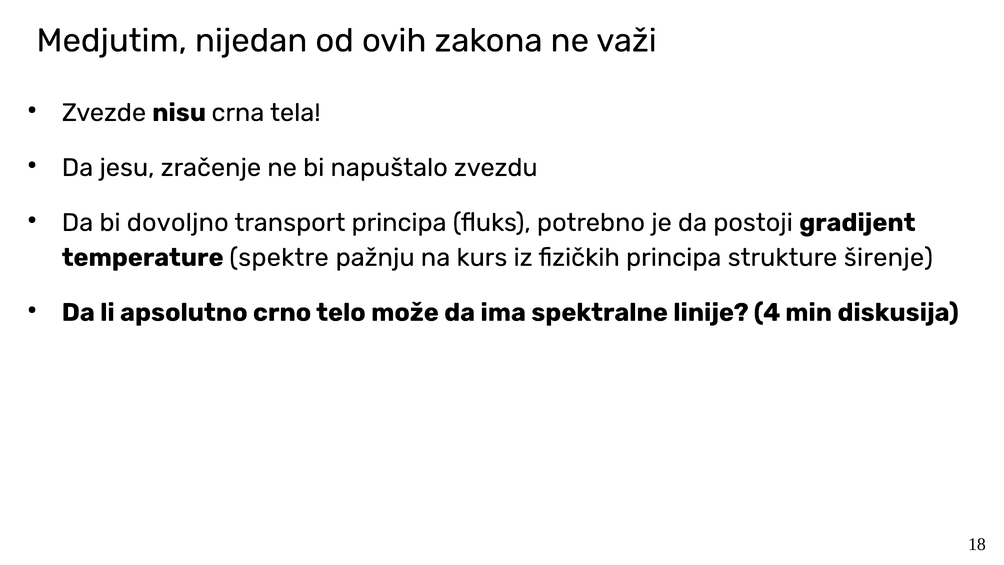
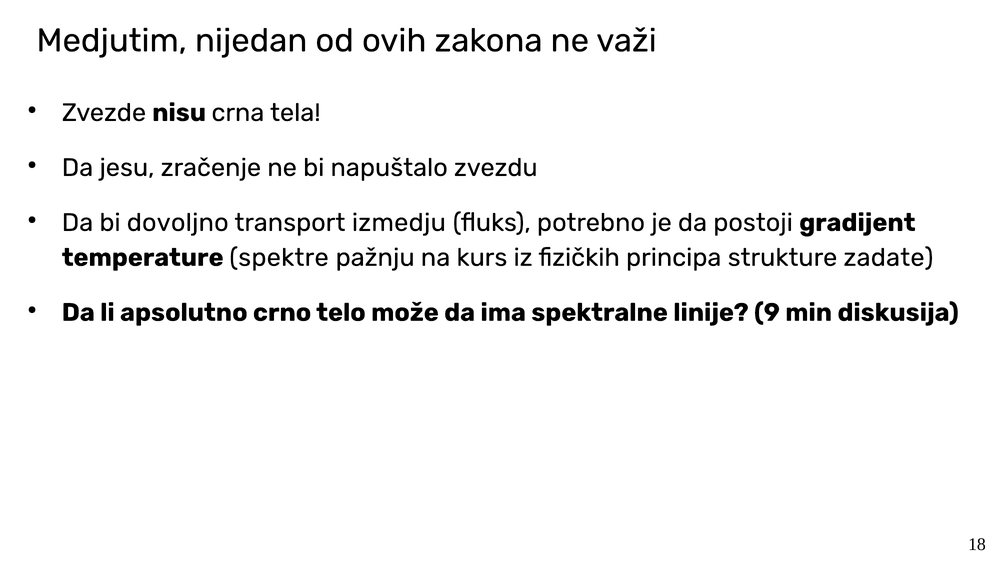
transport principa: principa -> izmedju (399, 222)
širenje: širenje -> zadate (888, 257)
4: 4 -> 9 (767, 312)
